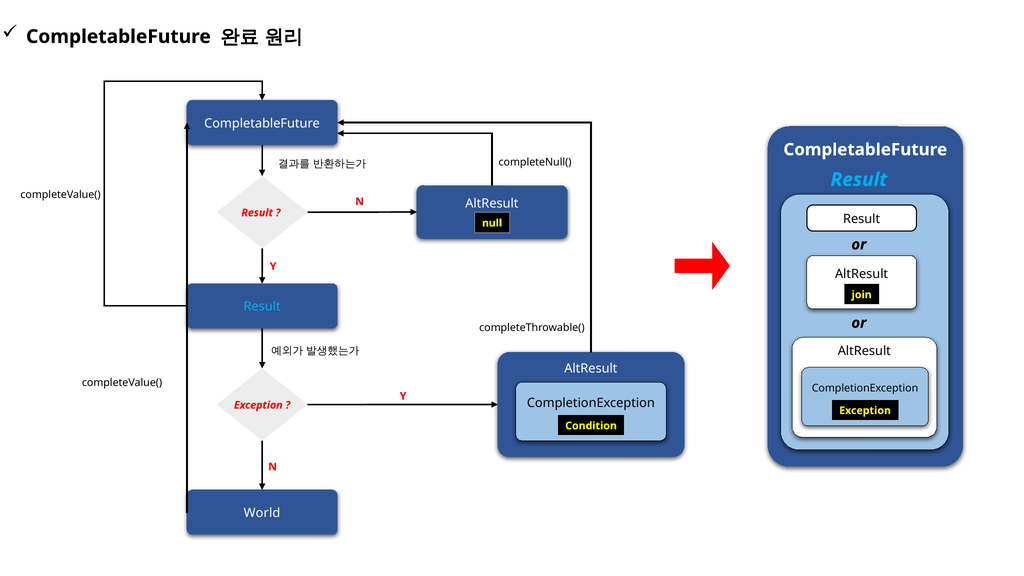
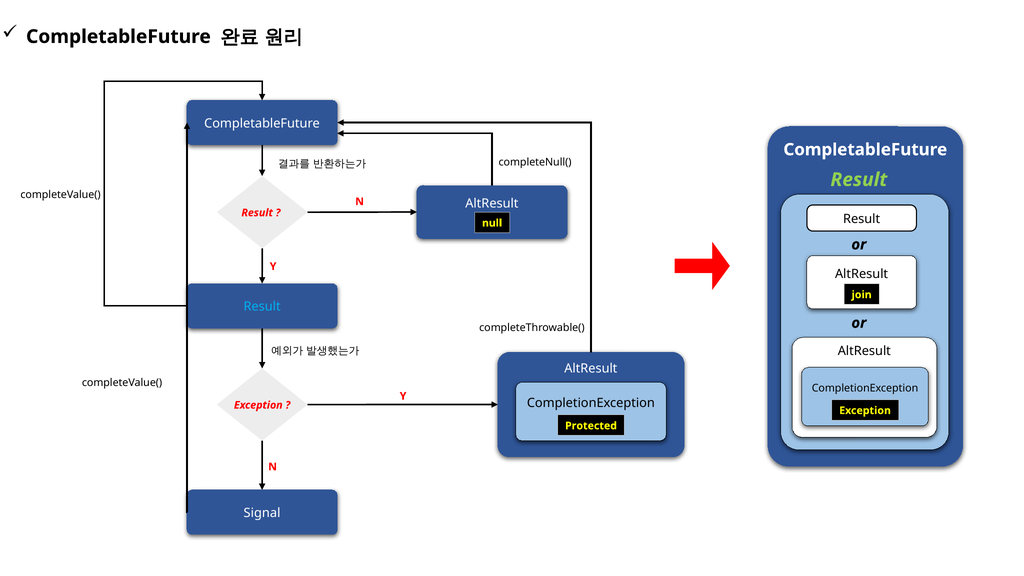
Result colour: light blue -> light green (859, 180)
Condition: Condition -> Protected (591, 426)
World: World -> Signal (262, 513)
